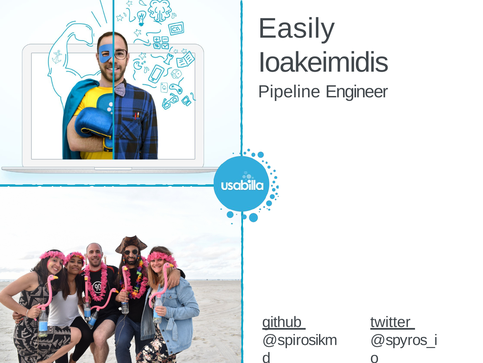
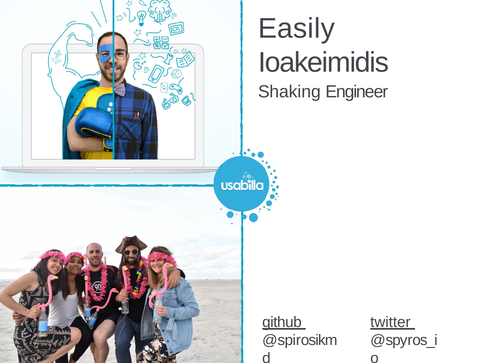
Pipeline: Pipeline -> Shaking (289, 91)
